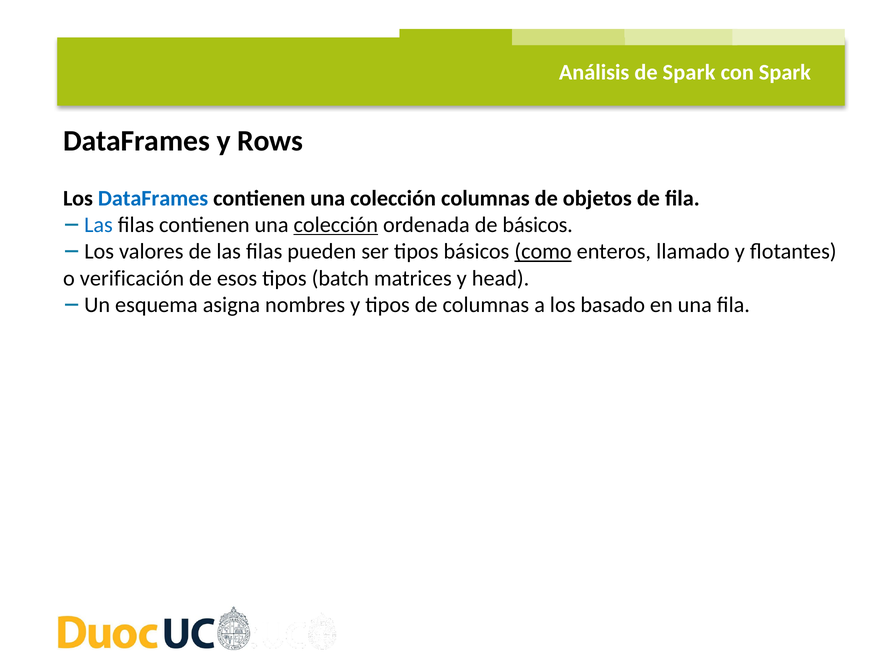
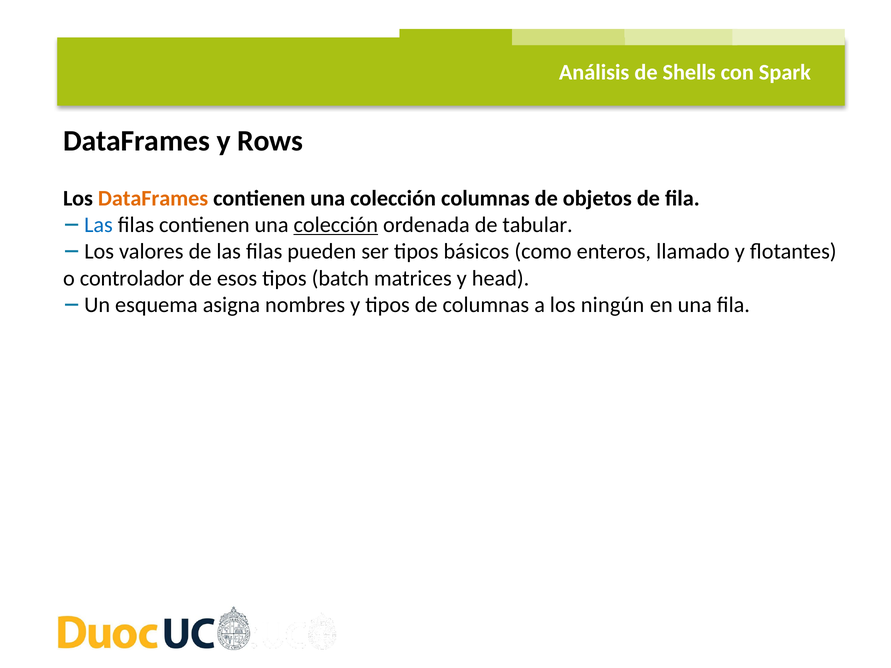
de Spark: Spark -> Shells (689, 72)
DataFrames colour: blue -> orange (153, 198)
de básicos: básicos -> tabular (538, 225)
como underline: present -> none (543, 252)
verificación: verificación -> controlador (132, 278)
basado: basado -> ningún (613, 305)
